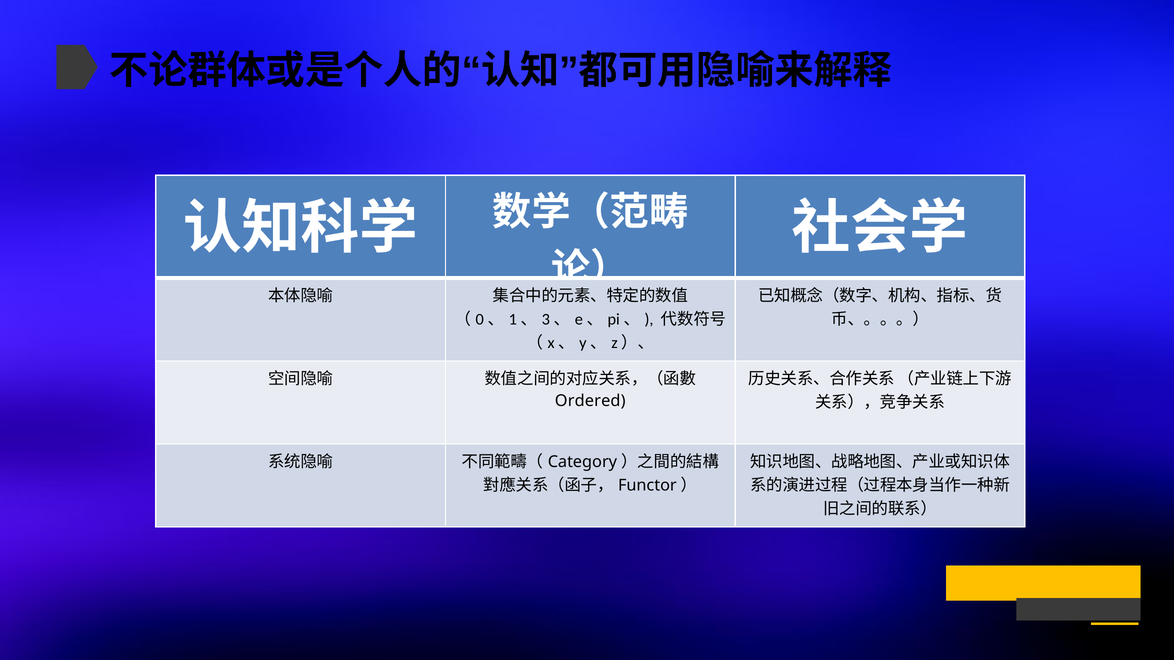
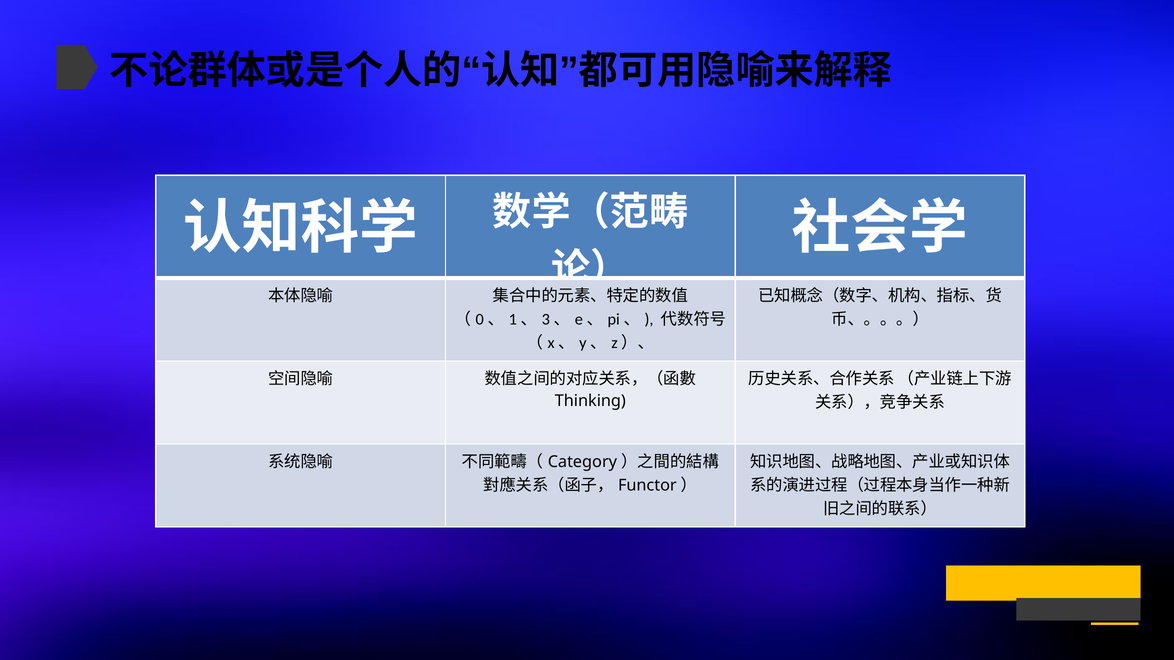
Ordered: Ordered -> Thinking (590, 401)
